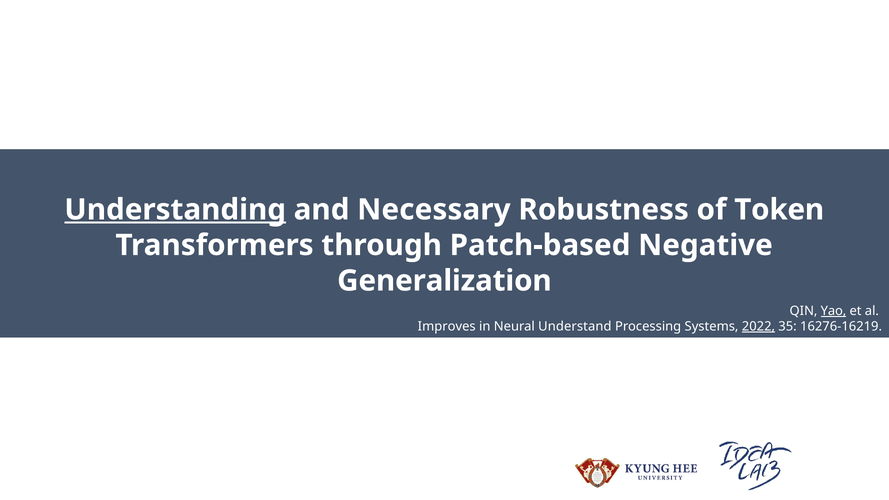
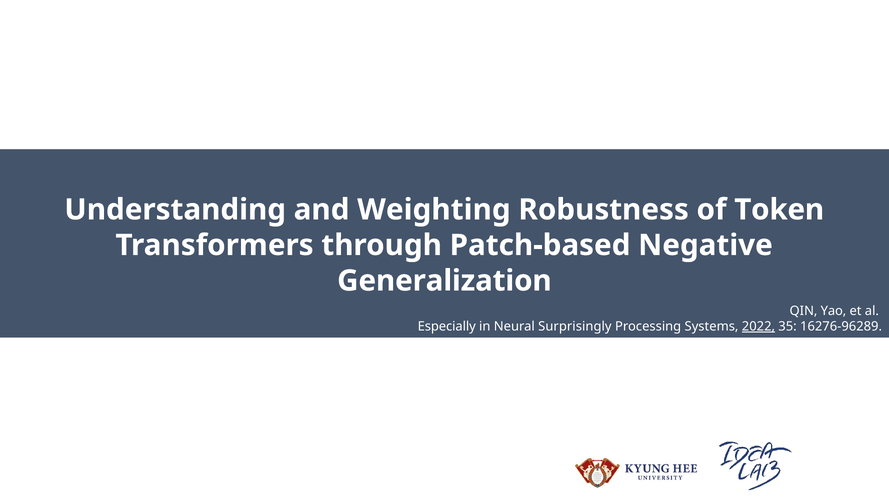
Understanding underline: present -> none (175, 210)
Necessary: Necessary -> Weighting (434, 210)
Yao underline: present -> none (834, 311)
Improves: Improves -> Especially (447, 327)
Understand: Understand -> Surprisingly (575, 327)
16276-16219: 16276-16219 -> 16276-96289 (841, 327)
